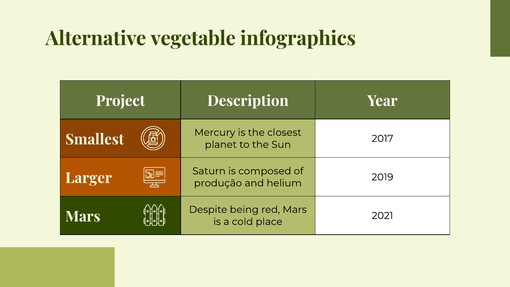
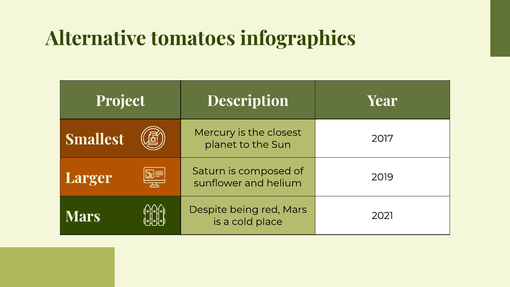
vegetable: vegetable -> tomatoes (193, 39)
produção: produção -> sunflower (218, 183)
